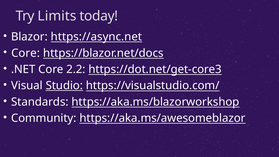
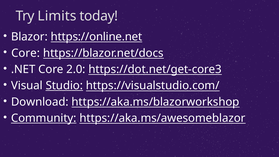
https://async.net: https://async.net -> https://online.net (96, 37)
2.2: 2.2 -> 2.0 (76, 69)
Standards: Standards -> Download (40, 102)
Community underline: none -> present (44, 118)
